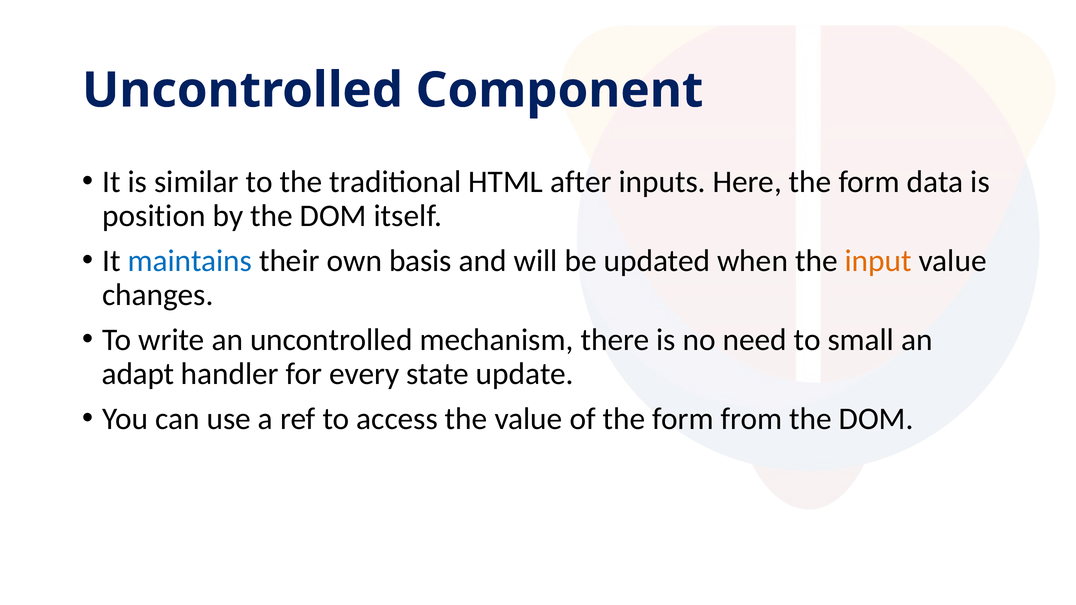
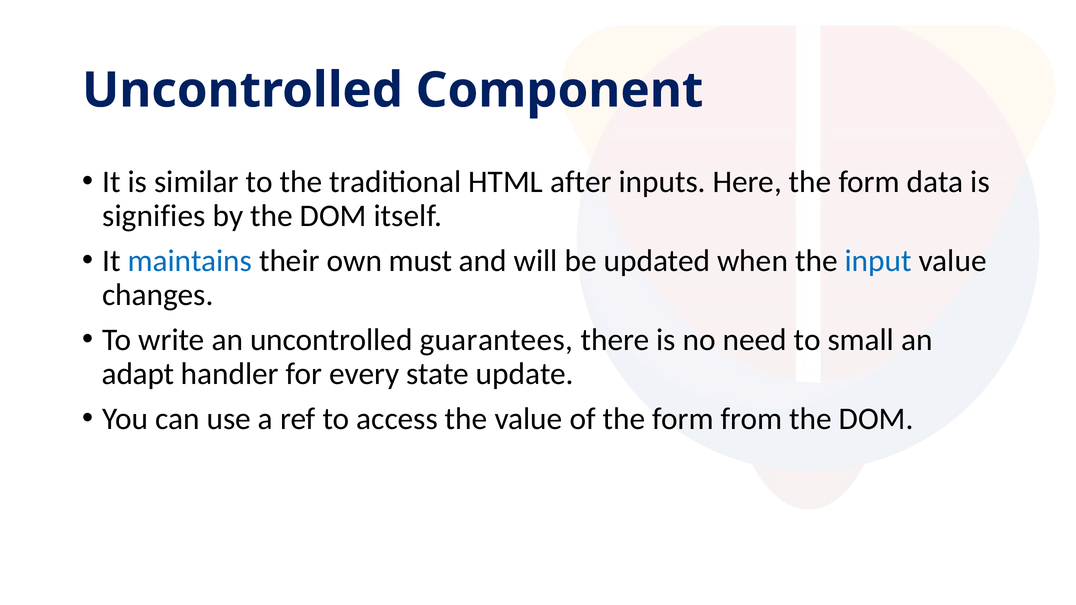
position: position -> signifies (154, 216)
basis: basis -> must (420, 261)
input colour: orange -> blue (878, 261)
mechanism: mechanism -> guarantees (496, 340)
